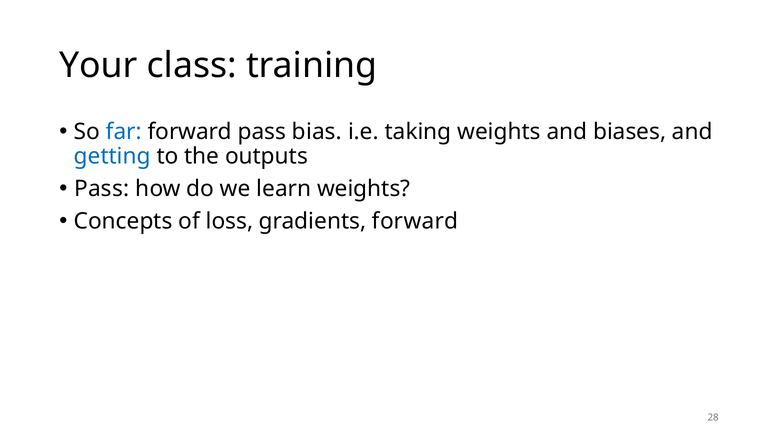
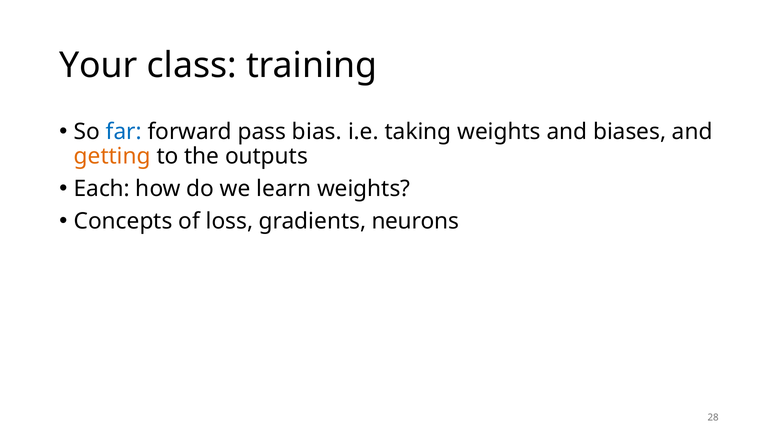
getting colour: blue -> orange (112, 156)
Pass: Pass -> Each (102, 189)
gradients forward: forward -> neurons (415, 221)
